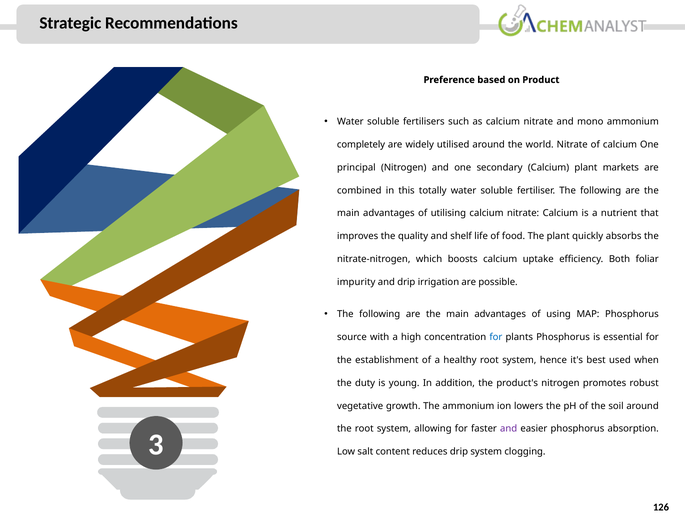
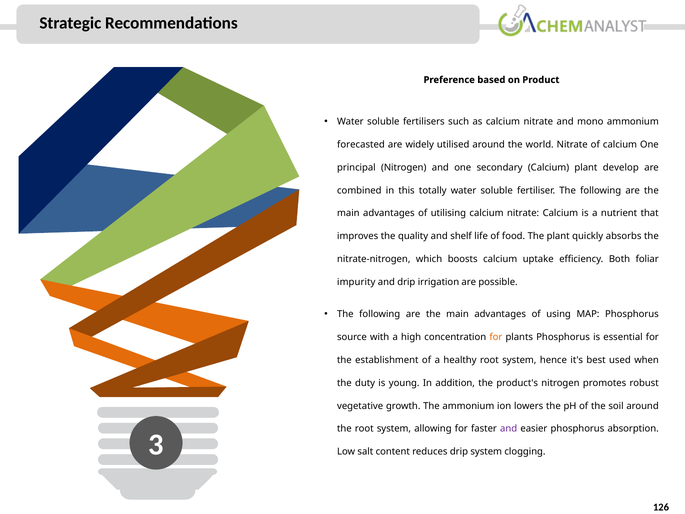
completely: completely -> forecasted (361, 145)
markets: markets -> develop (621, 167)
for colour: blue -> orange (496, 337)
